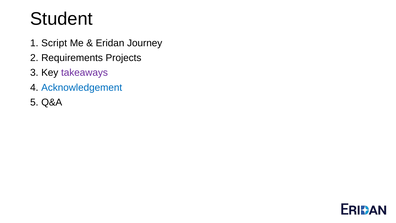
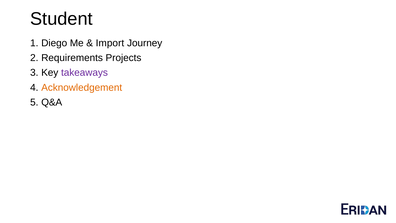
Script: Script -> Diego (54, 43)
Eridan: Eridan -> Import (110, 43)
Acknowledgement colour: blue -> orange (82, 87)
